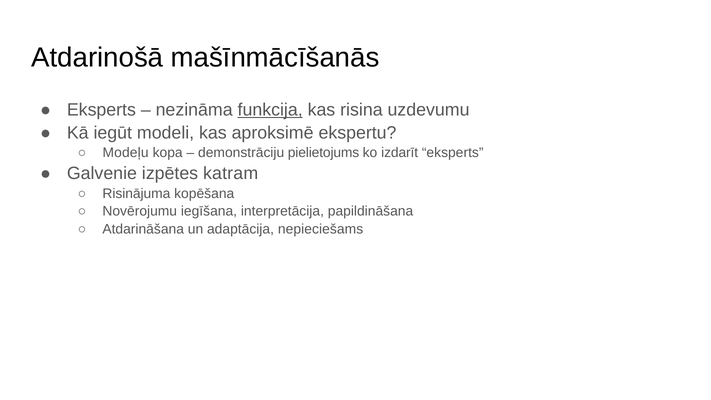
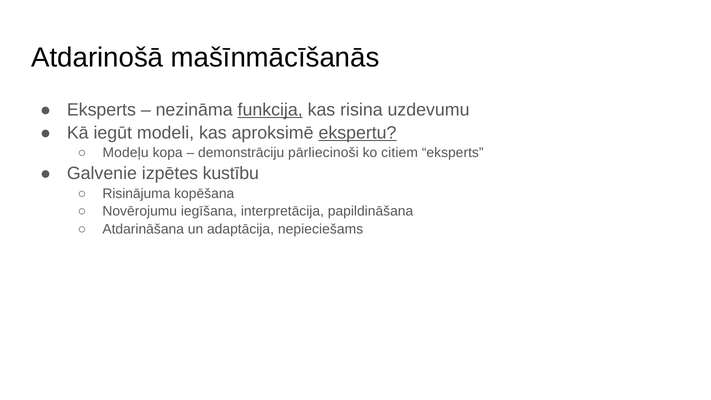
ekspertu underline: none -> present (358, 133)
pielietojums: pielietojums -> pārliecinoši (323, 153)
izdarīt: izdarīt -> citiem (400, 153)
katram: katram -> kustību (231, 174)
